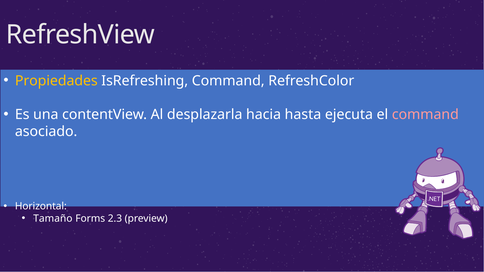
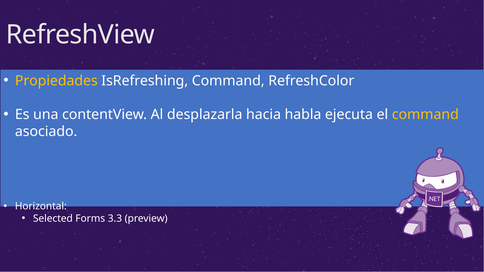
hasta: hasta -> habla (303, 115)
command colour: pink -> yellow (425, 115)
Tamaño: Tamaño -> Selected (53, 219)
2.3: 2.3 -> 3.3 (115, 219)
